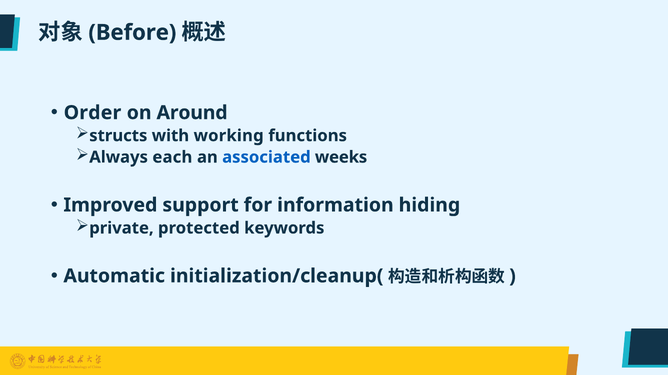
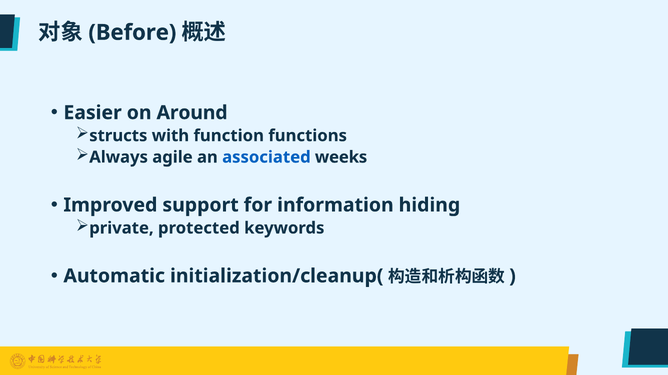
Order: Order -> Easier (93, 113)
working: working -> function (229, 136)
each: each -> agile (172, 157)
